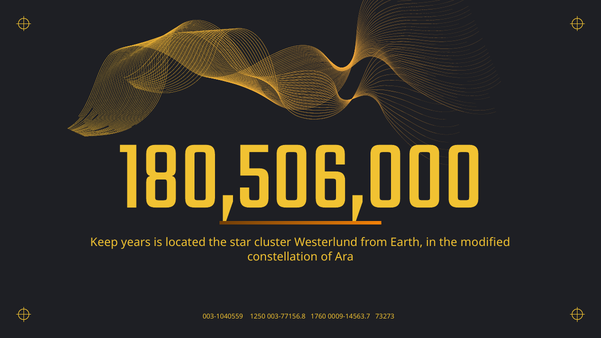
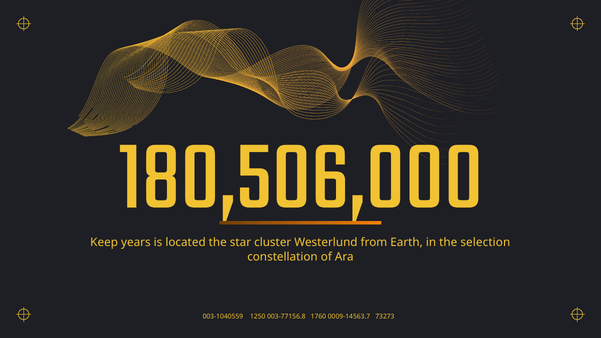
modified: modified -> selection (485, 243)
